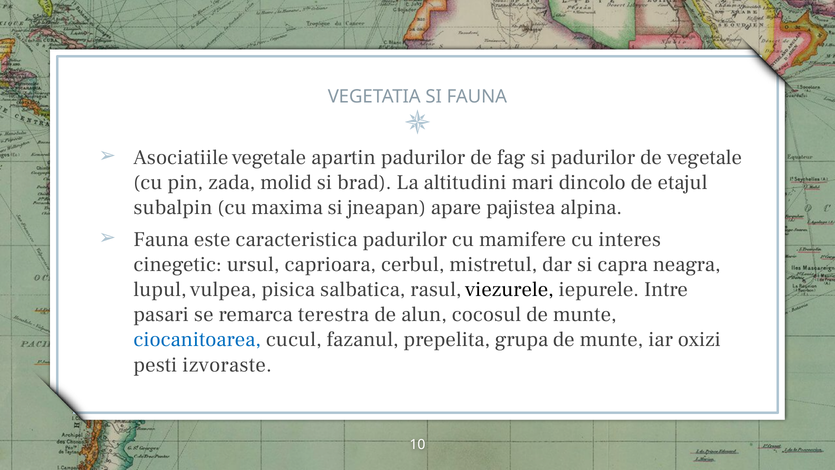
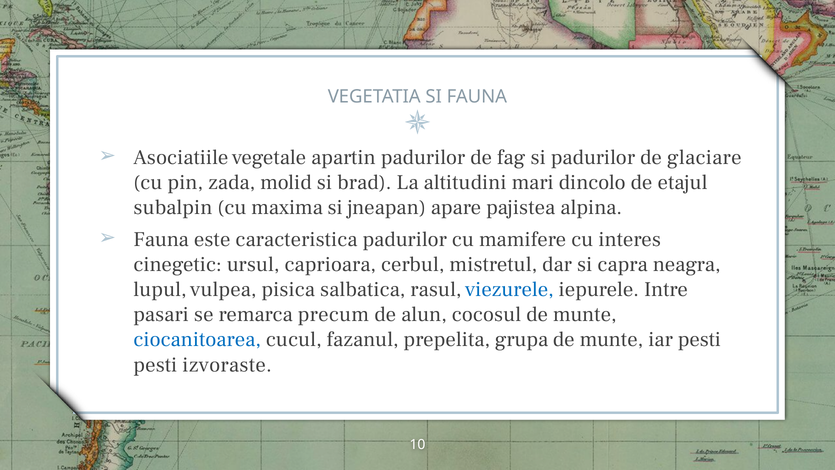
de vegetale: vegetale -> glaciare (704, 157)
viezurele colour: black -> blue (509, 289)
terestra: terestra -> precum (333, 314)
iar oxizi: oxizi -> pesti (699, 339)
